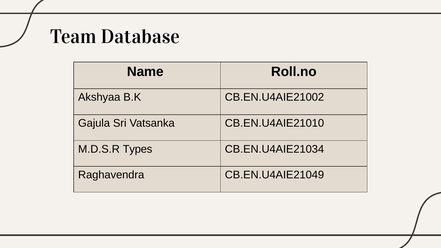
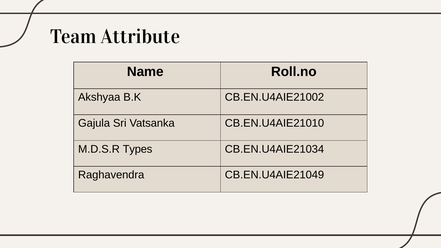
Database: Database -> Attribute (140, 37)
